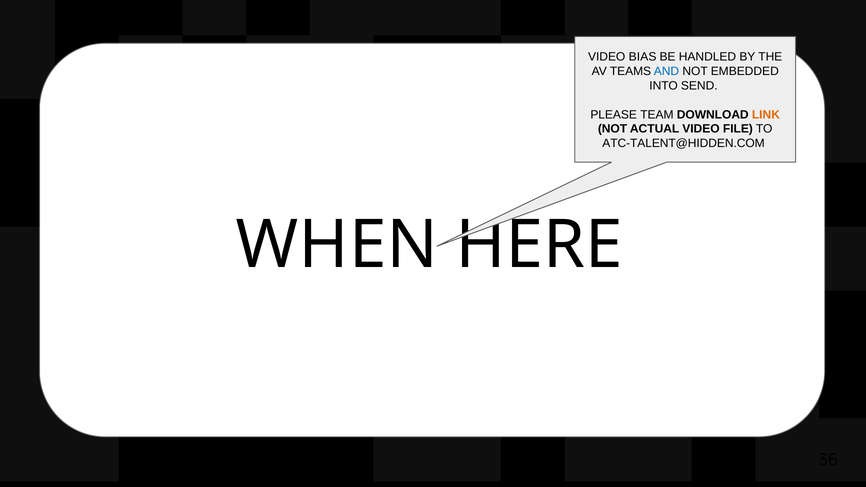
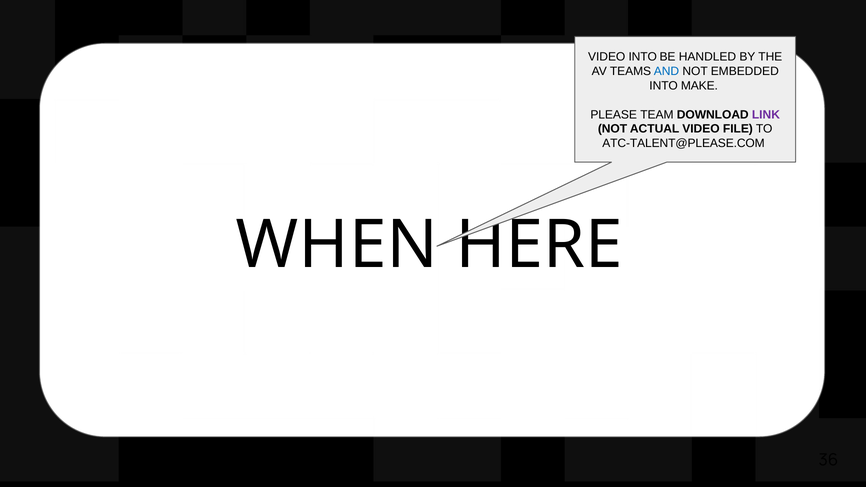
VIDEO BIAS: BIAS -> INTO (643, 57)
SEND: SEND -> MAKE (699, 86)
LINK colour: orange -> purple (766, 115)
ATC-TALENT@HIDDEN.COM: ATC-TALENT@HIDDEN.COM -> ATC-TALENT@PLEASE.COM (684, 144)
